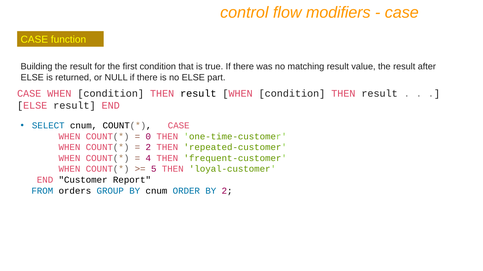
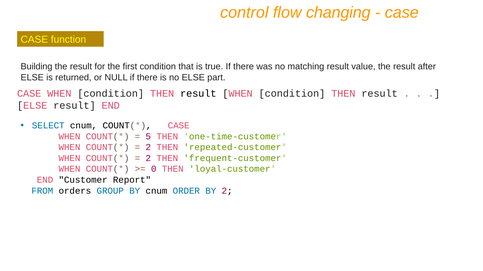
modifiers: modifiers -> changing (338, 13)
0: 0 -> 5 (148, 137)
4: 4 -> 2 (148, 159)
5: 5 -> 0 (154, 169)
